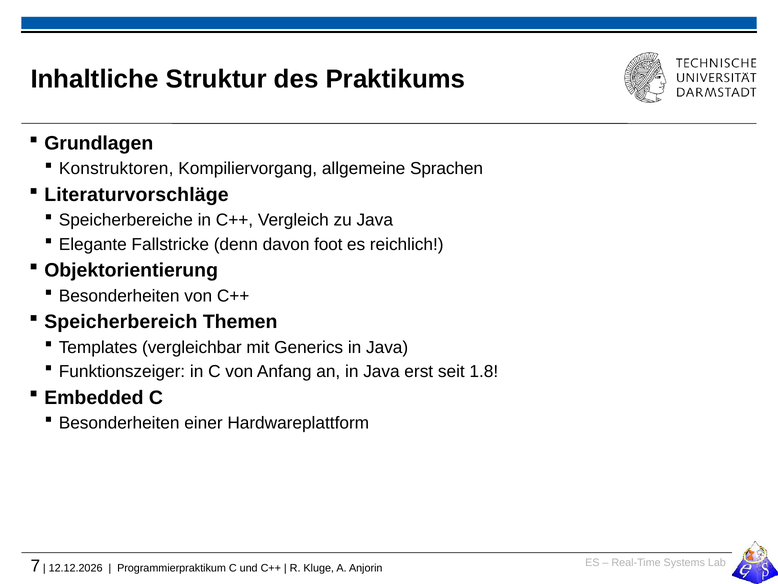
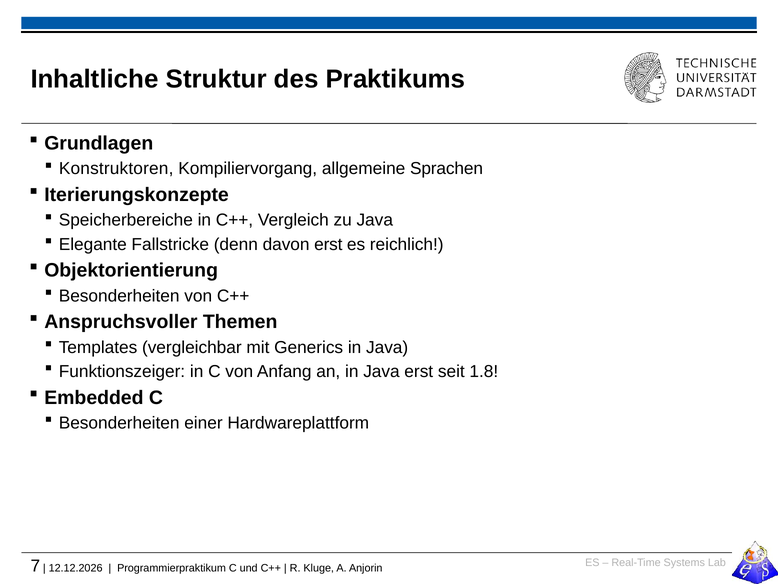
Literaturvorschläge: Literaturvorschläge -> Iterierungskonzepte (137, 195)
davon foot: foot -> erst (328, 244)
Speicherbereich: Speicherbereich -> Anspruchsvoller (121, 322)
